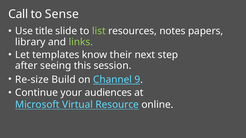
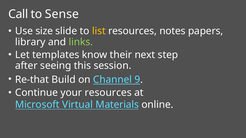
title: title -> size (44, 31)
list colour: light green -> yellow (99, 31)
Re-size: Re-size -> Re-that (32, 80)
your audiences: audiences -> resources (108, 93)
Resource: Resource -> Materials (117, 105)
